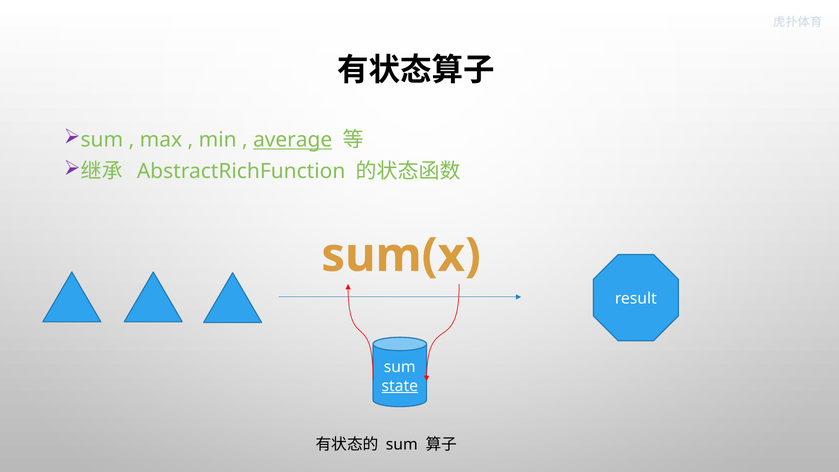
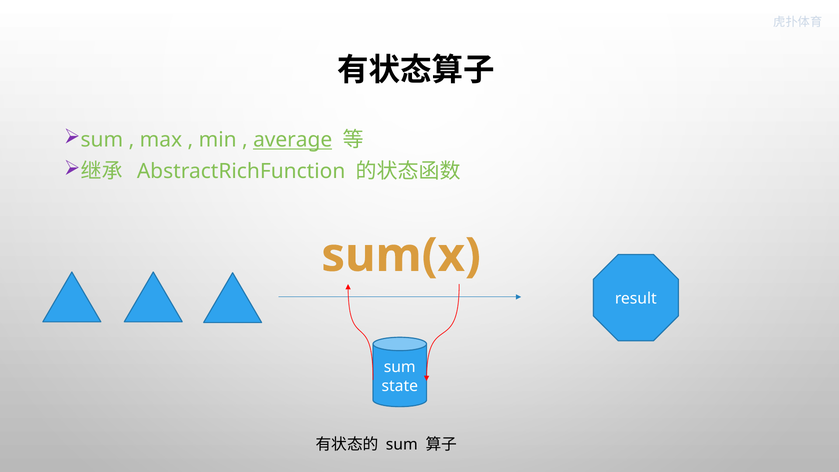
state underline: present -> none (400, 386)
